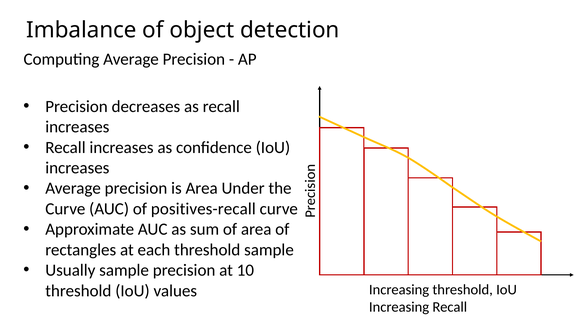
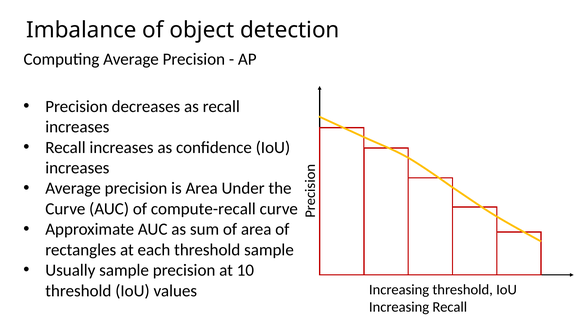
positives-recall: positives-recall -> compute-recall (203, 209)
